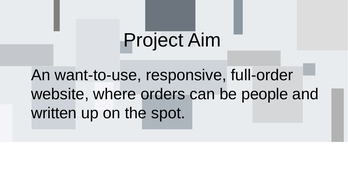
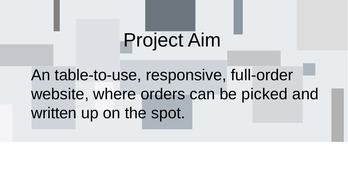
want-to-use: want-to-use -> table-to-use (98, 75)
people: people -> picked (265, 94)
